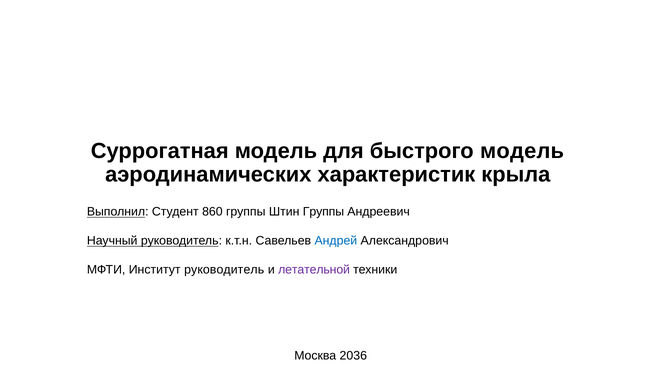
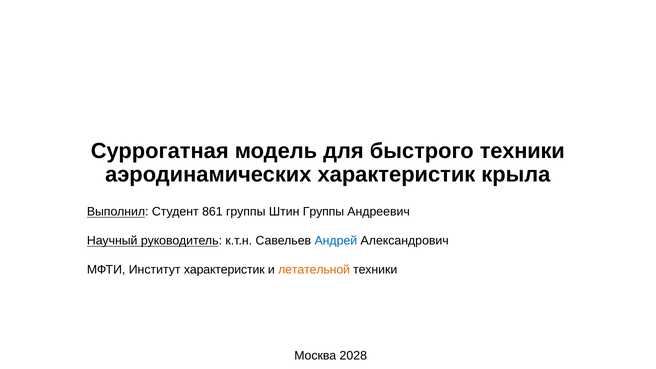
быстрого модель: модель -> техники (522, 151)
860: 860 -> 861 (212, 212)
Институт руководитель: руководитель -> характеристик (224, 270)
летательной colour: purple -> orange (314, 270)
2036: 2036 -> 2028 (353, 356)
